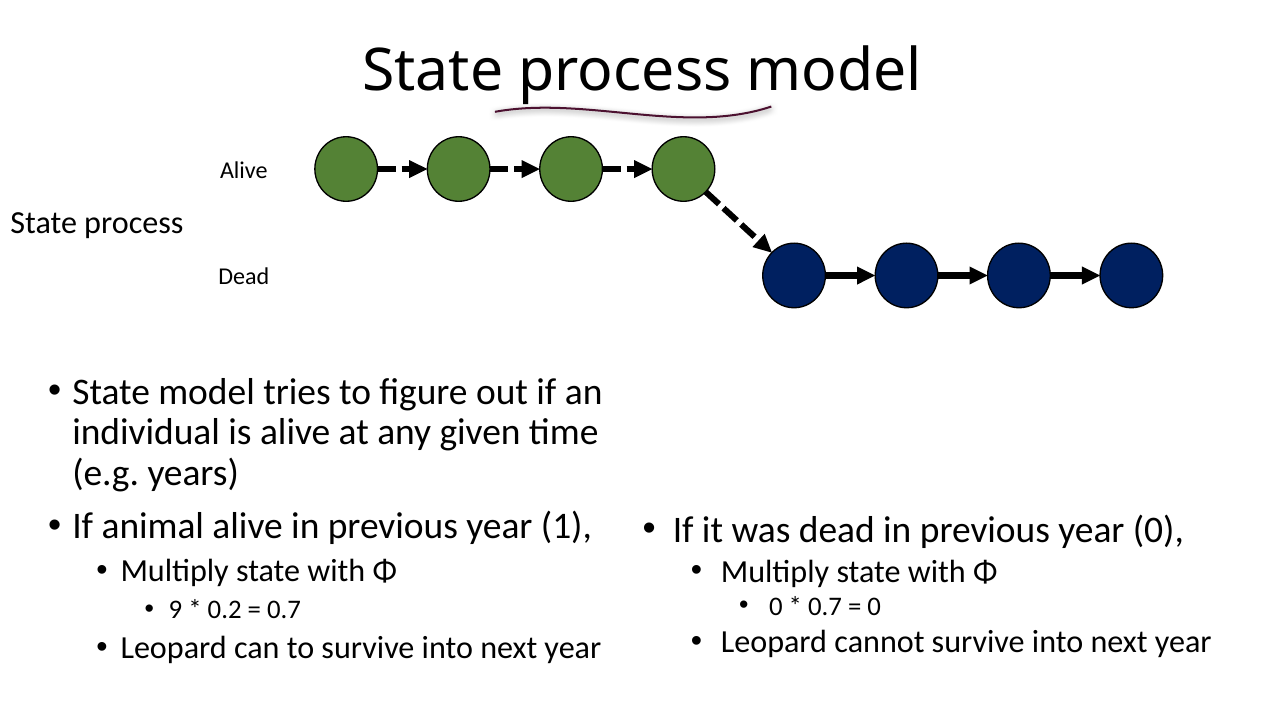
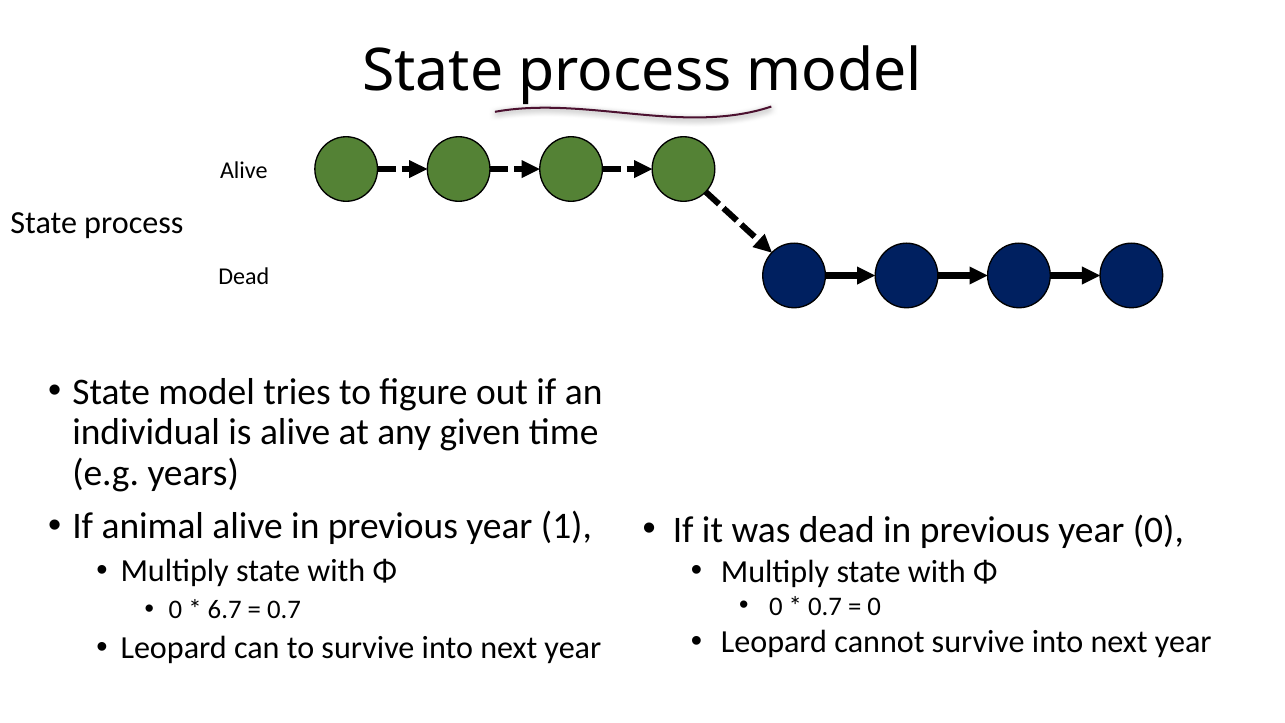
9: 9 -> 0 (175, 609)
0.2: 0.2 -> 6.7 (225, 609)
